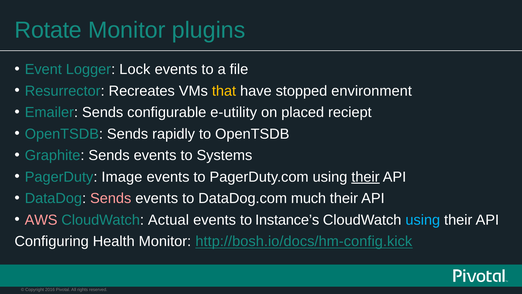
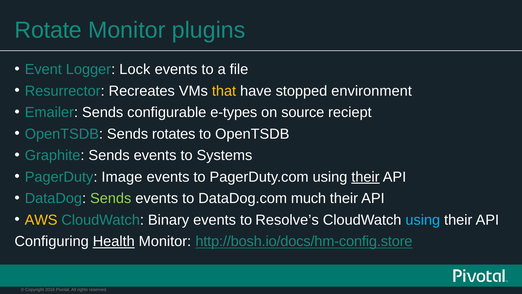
e-utility: e-utility -> e-types (234, 112)
placed: placed -> source (303, 112)
rapidly: rapidly -> rotates (174, 134)
Sends colour: pink -> light green (111, 198)
AWS colour: pink -> yellow (41, 220)
Actual: Actual -> Binary (169, 220)
Instance’s: Instance’s -> Resolve’s (287, 220)
Health underline: none -> present (114, 241)
http://bosh.io/docs/hm-config.kick: http://bosh.io/docs/hm-config.kick -> http://bosh.io/docs/hm-config.store (304, 241)
